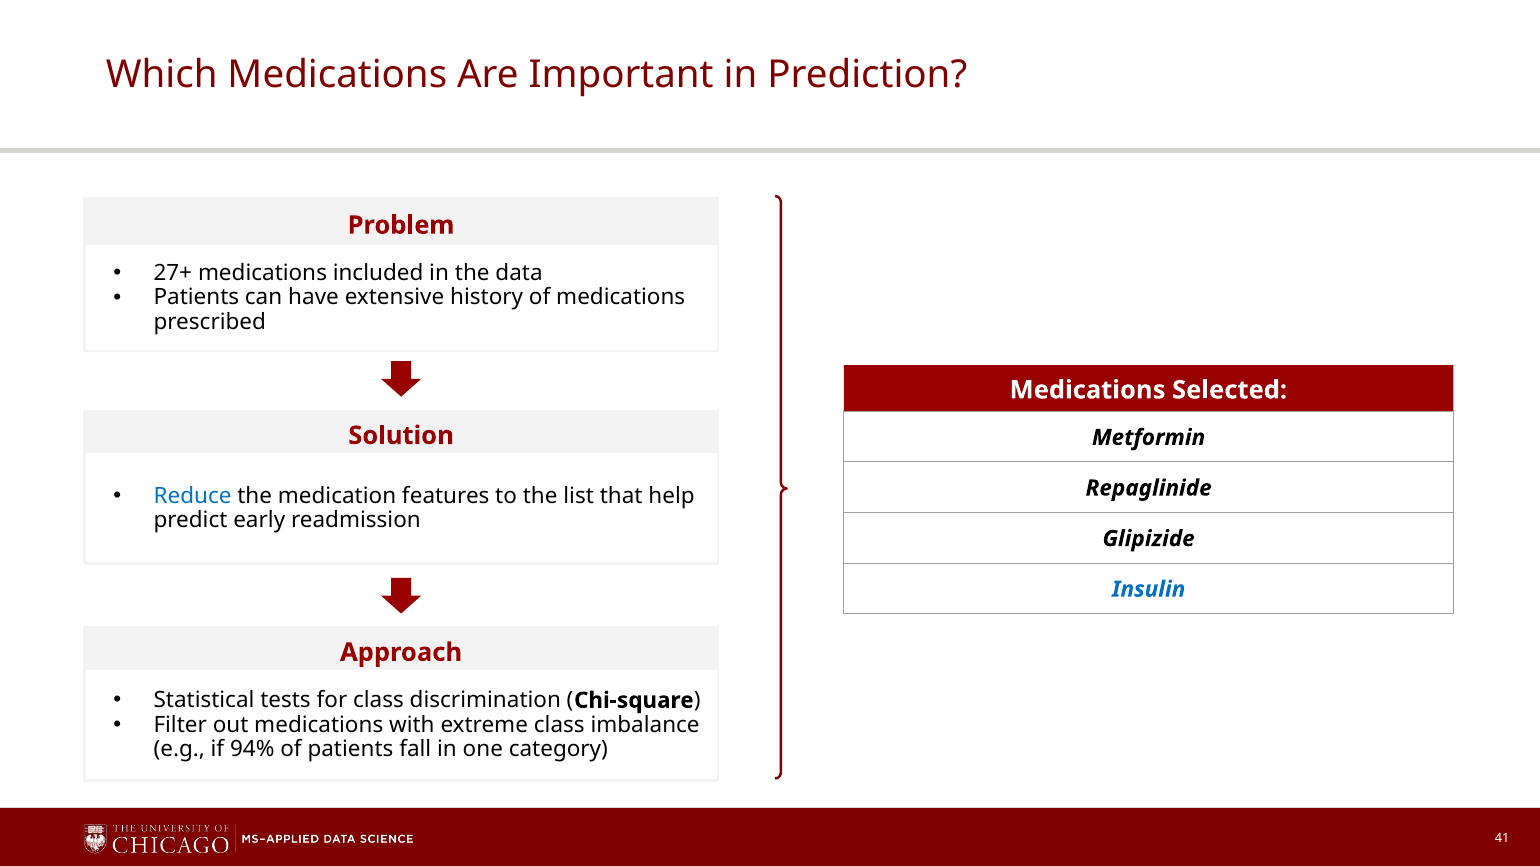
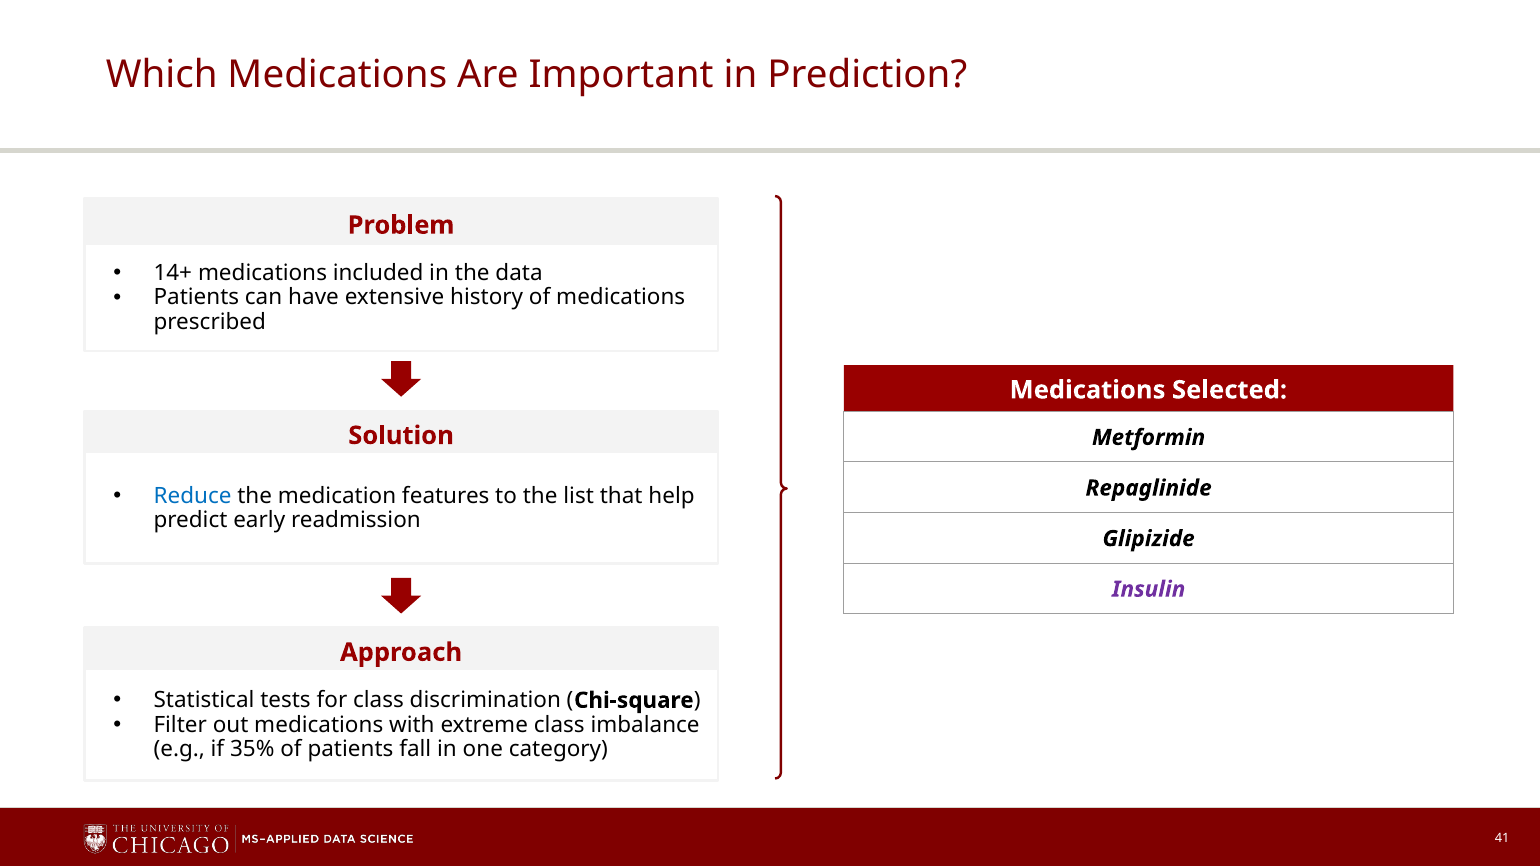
27+: 27+ -> 14+ (173, 273)
Insulin colour: blue -> purple (1149, 589)
94%: 94% -> 35% (252, 749)
